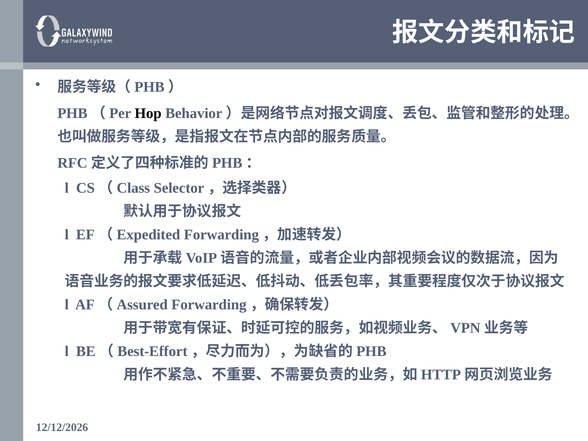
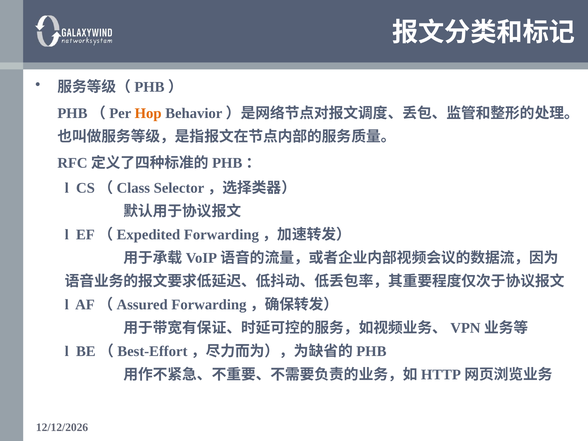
Hop colour: black -> orange (148, 113)
